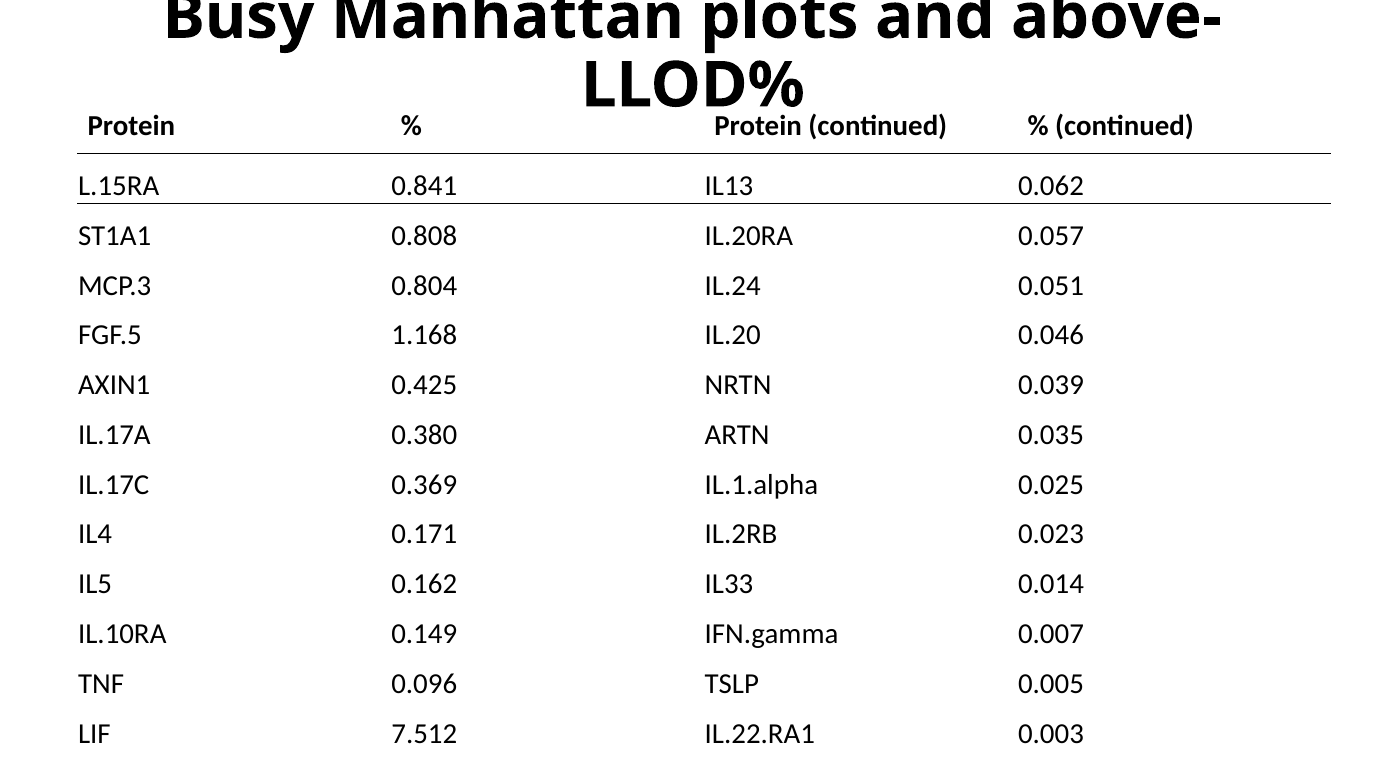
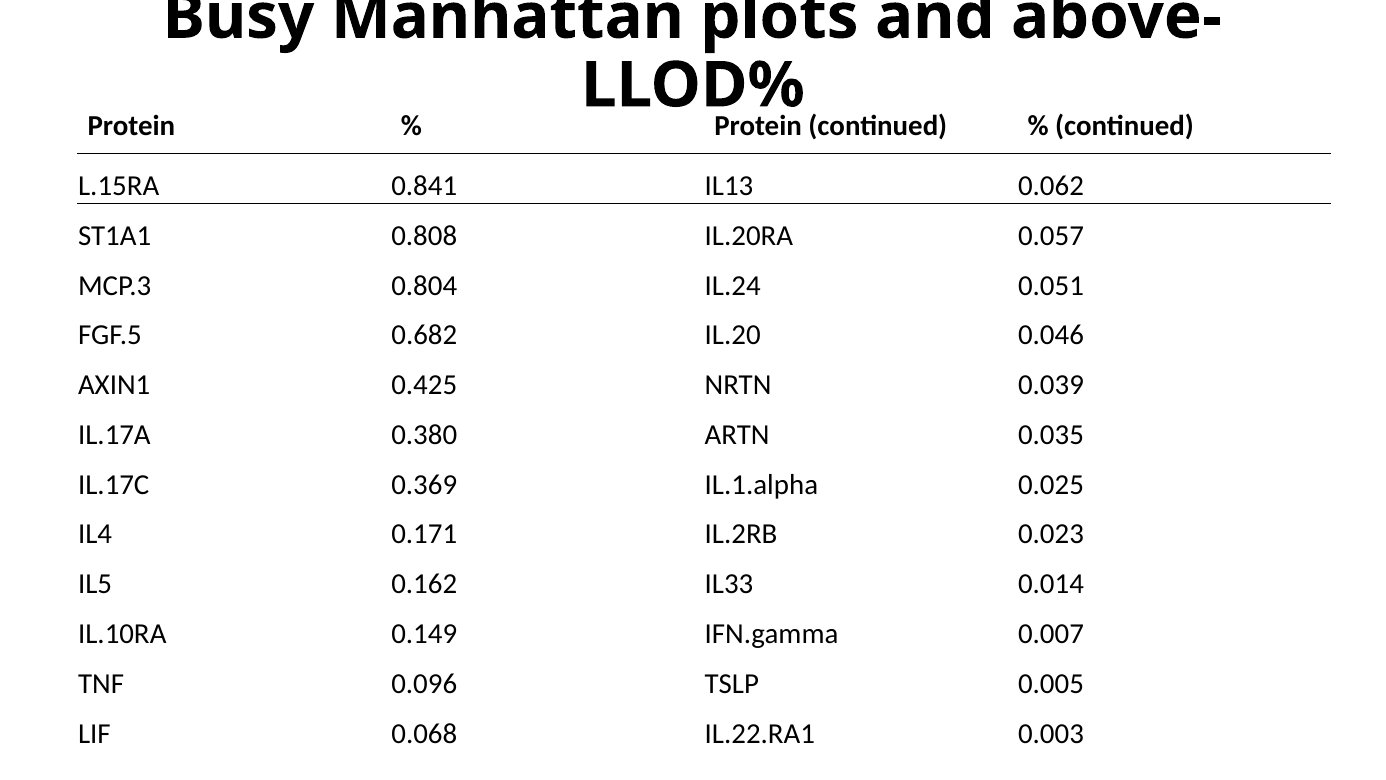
1.168: 1.168 -> 0.682 (424, 335)
7.512: 7.512 -> 0.068 (424, 733)
